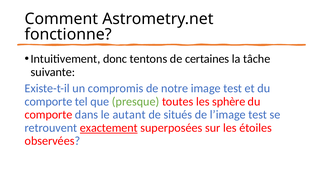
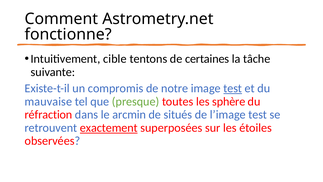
donc: donc -> cible (115, 59)
test underline: none -> present (233, 88)
comporte: comporte -> mauvaise (48, 101)
comporte: comporte -> réfraction (48, 114)
autant: autant -> arcmin (129, 114)
